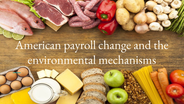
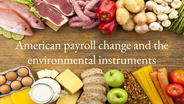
mechanisms: mechanisms -> instruments (127, 60)
